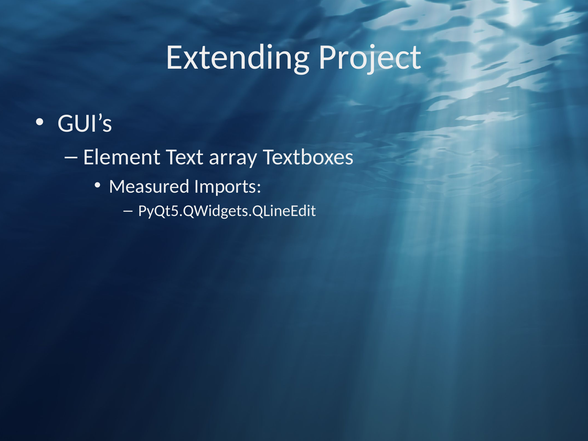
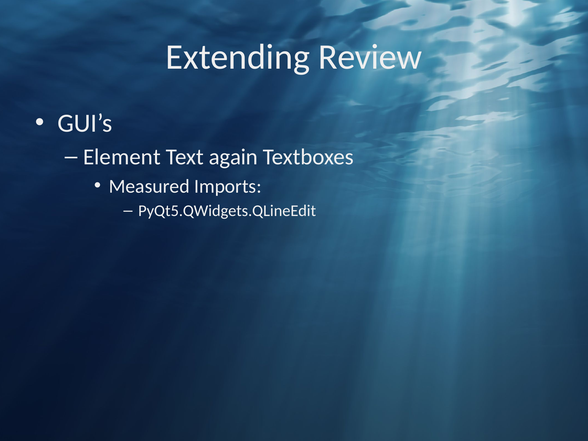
Project: Project -> Review (370, 57)
array: array -> again (233, 157)
